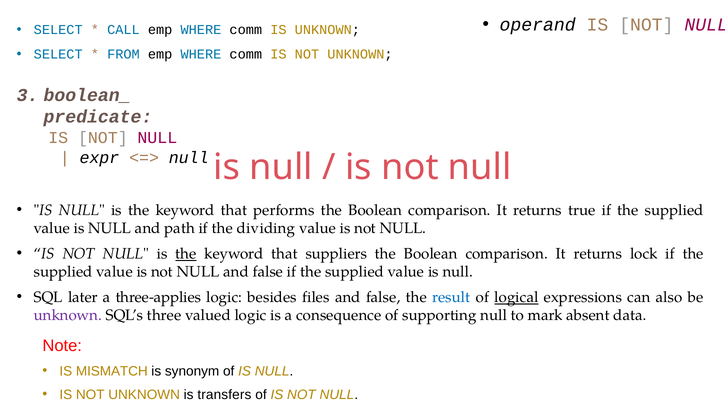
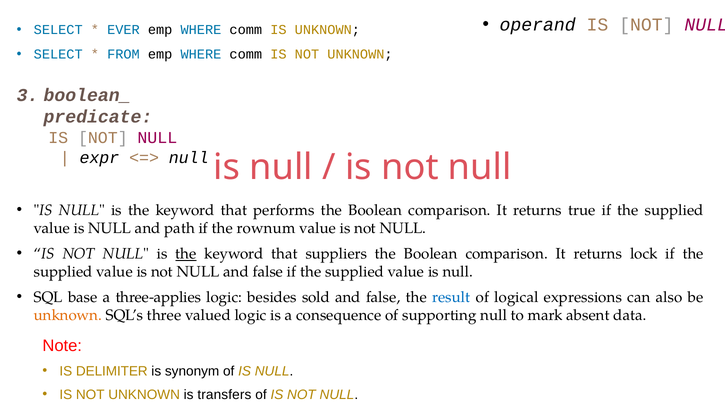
CALL: CALL -> EVER (123, 30)
dividing: dividing -> rownum (266, 228)
later: later -> base (83, 297)
files: files -> sold (316, 297)
logical underline: present -> none (516, 297)
unknown colour: purple -> orange (68, 315)
MISMATCH: MISMATCH -> DELIMITER (112, 371)
